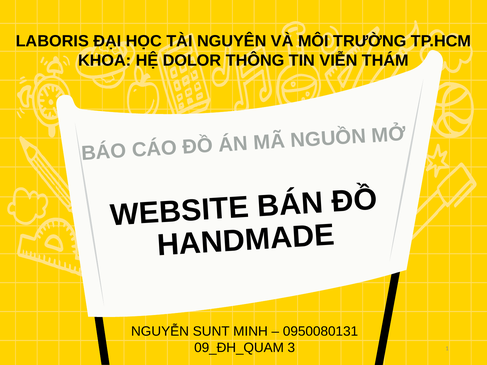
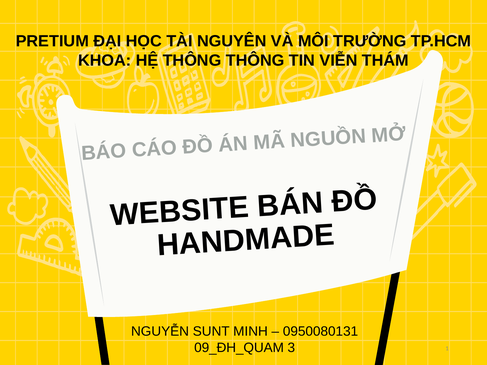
LABORIS: LABORIS -> PRETIUM (52, 41)
HỆ DOLOR: DOLOR -> THÔNG (192, 61)
